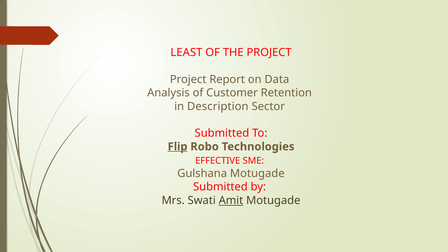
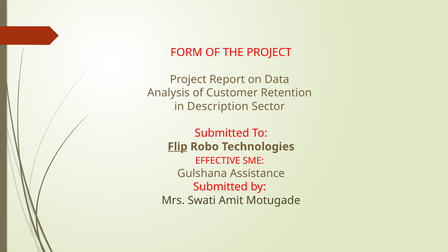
LEAST: LEAST -> FORM (186, 53)
Gulshana Motugade: Motugade -> Assistance (257, 174)
Amit underline: present -> none (231, 200)
